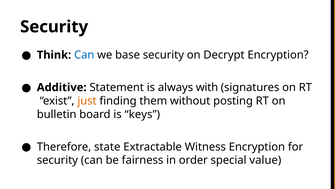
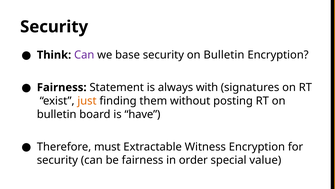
Can colour: blue -> purple (84, 55)
security on Decrypt: Decrypt -> Bulletin (224, 55)
Additive: Additive -> Fairness (62, 87)
keys: keys -> have (142, 114)
state: state -> must (107, 146)
